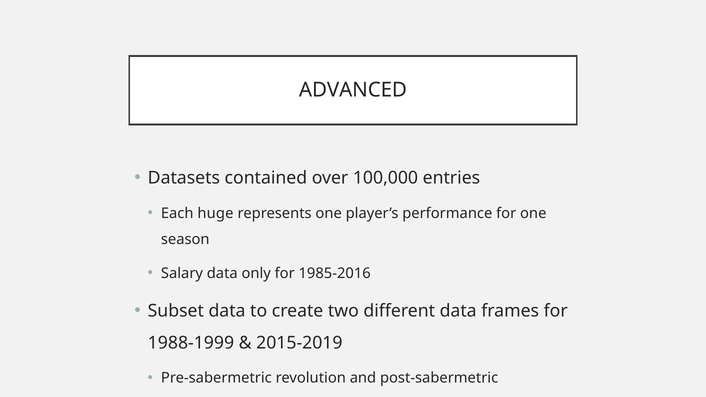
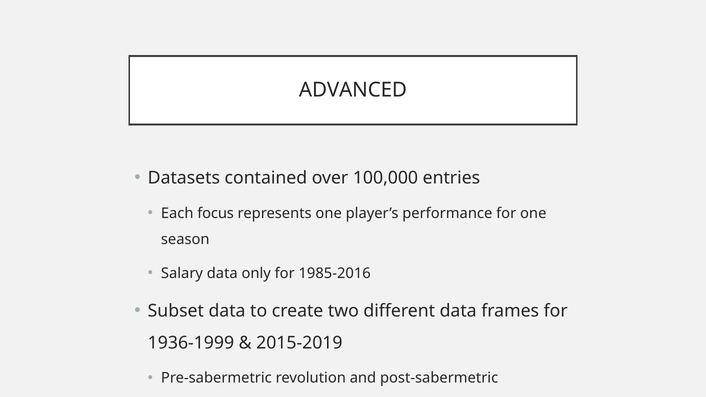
huge: huge -> focus (216, 213)
1988-1999: 1988-1999 -> 1936-1999 (191, 343)
